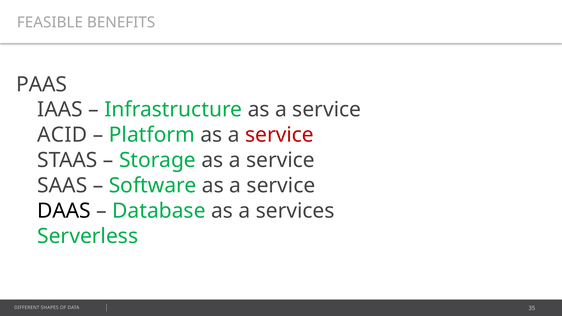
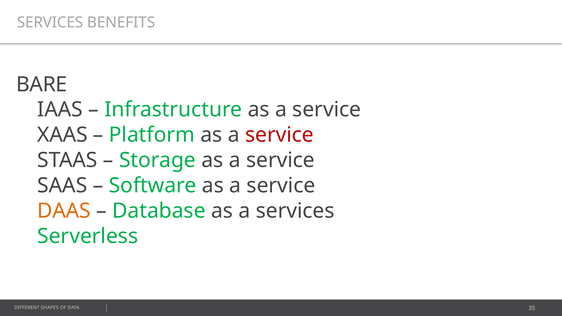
FEASIBLE: FEASIBLE -> SERVICES (50, 23)
PAAS: PAAS -> BARE (42, 84)
ACID: ACID -> XAAS (62, 135)
DAAS colour: black -> orange (64, 211)
